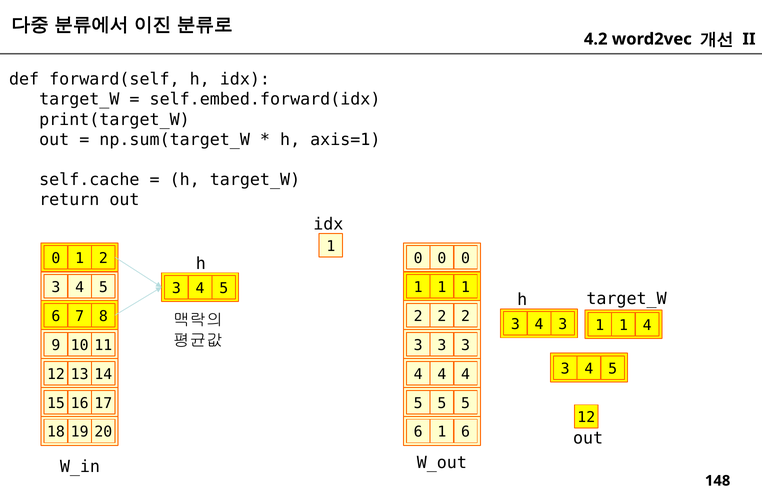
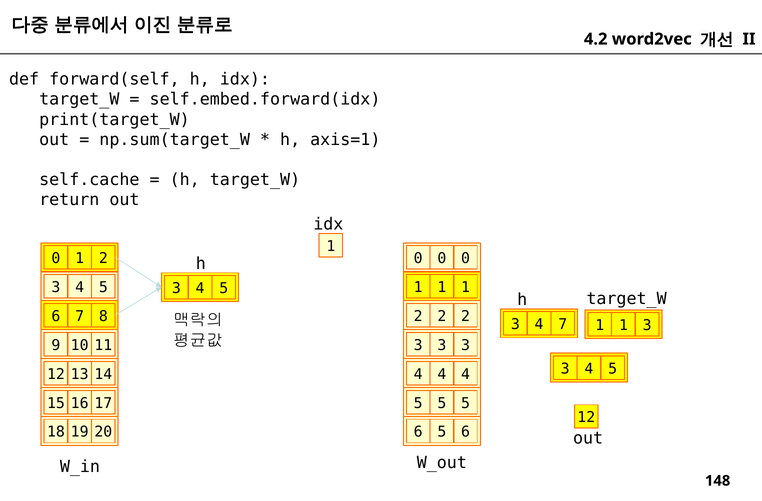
3 4 3: 3 -> 7 (563, 324)
1 4: 4 -> 3 (647, 325)
6 1: 1 -> 5 (442, 432)
